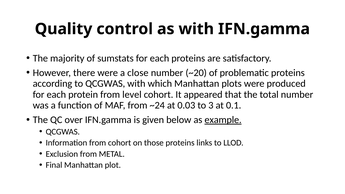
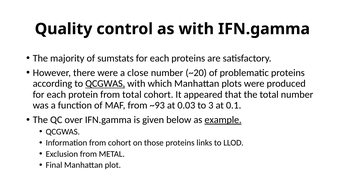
QCGWAS underline: none -> present (105, 84)
from level: level -> total (132, 95)
~24: ~24 -> ~93 (157, 105)
